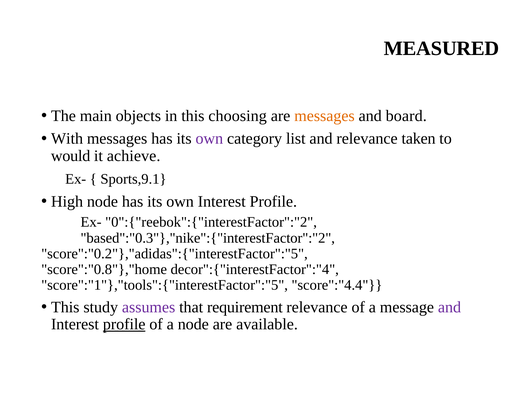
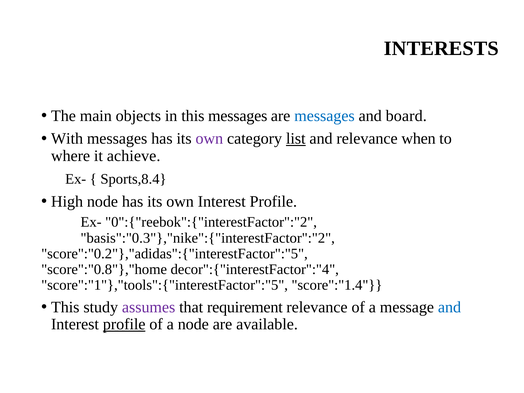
MEASURED: MEASURED -> INTERESTS (441, 48)
this choosing: choosing -> messages (238, 116)
messages colour: orange -> blue (324, 116)
list underline: none -> present (296, 139)
taken: taken -> when (419, 139)
would: would -> where (71, 156)
Sports,9.1: Sports,9.1 -> Sports,8.4 (133, 179)
based":"0.3"},"nike":{"interestFactor":"2: based":"0.3"},"nike":{"interestFactor":"2 -> basis":"0.3"},"nike":{"interestFactor":"2 (208, 238)
score":"4.4: score":"4.4 -> score":"1.4 (337, 285)
and colour: purple -> blue (450, 307)
